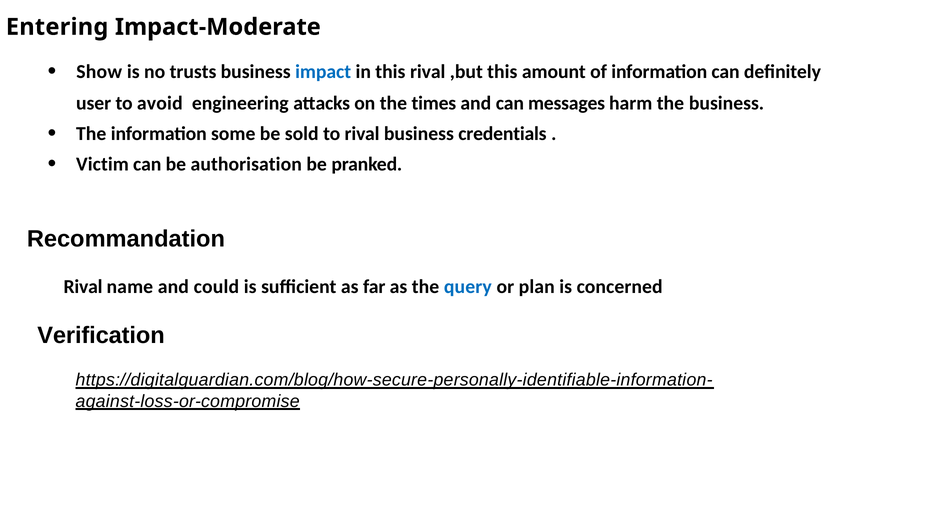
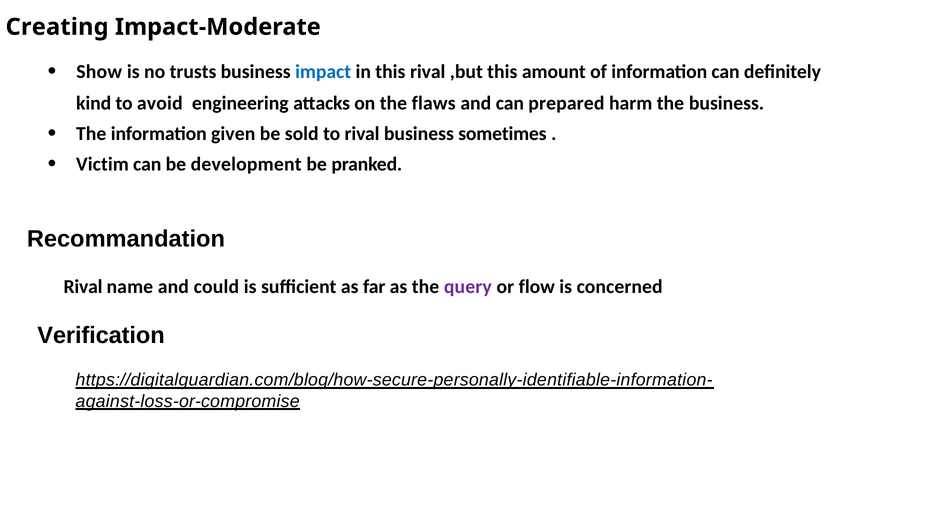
Entering: Entering -> Creating (57, 27)
user: user -> kind (94, 103)
times: times -> flaws (434, 103)
messages: messages -> prepared (566, 103)
some: some -> given (233, 134)
credentials: credentials -> sometimes (502, 134)
authorisation: authorisation -> development (246, 164)
query colour: blue -> purple (468, 287)
plan: plan -> flow (537, 287)
